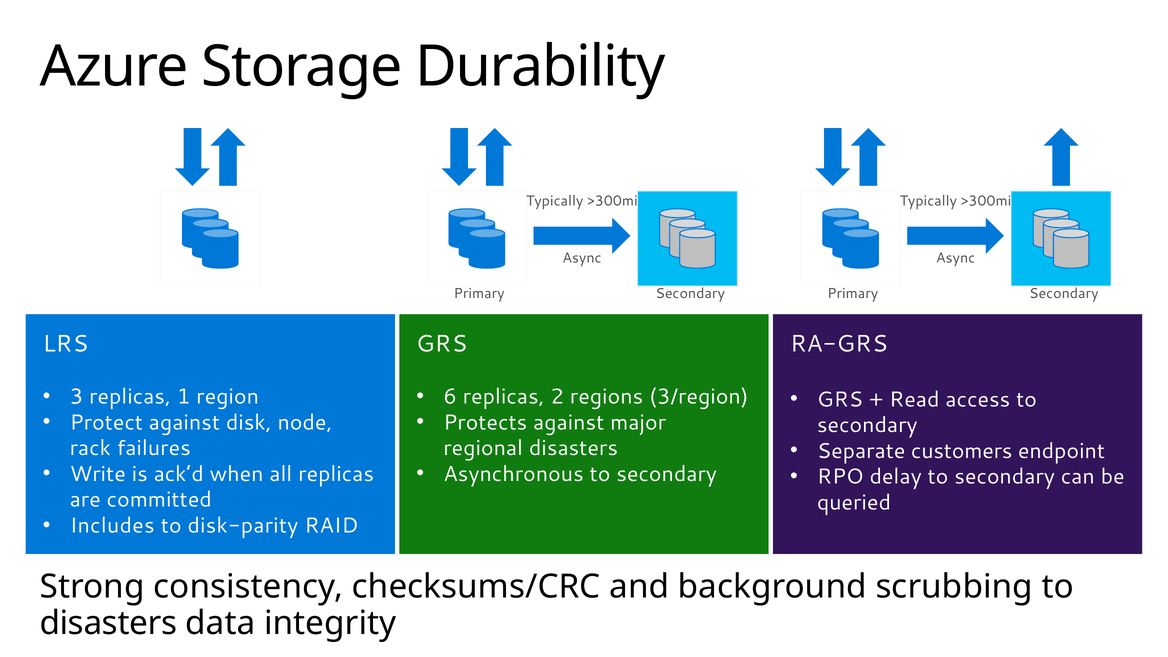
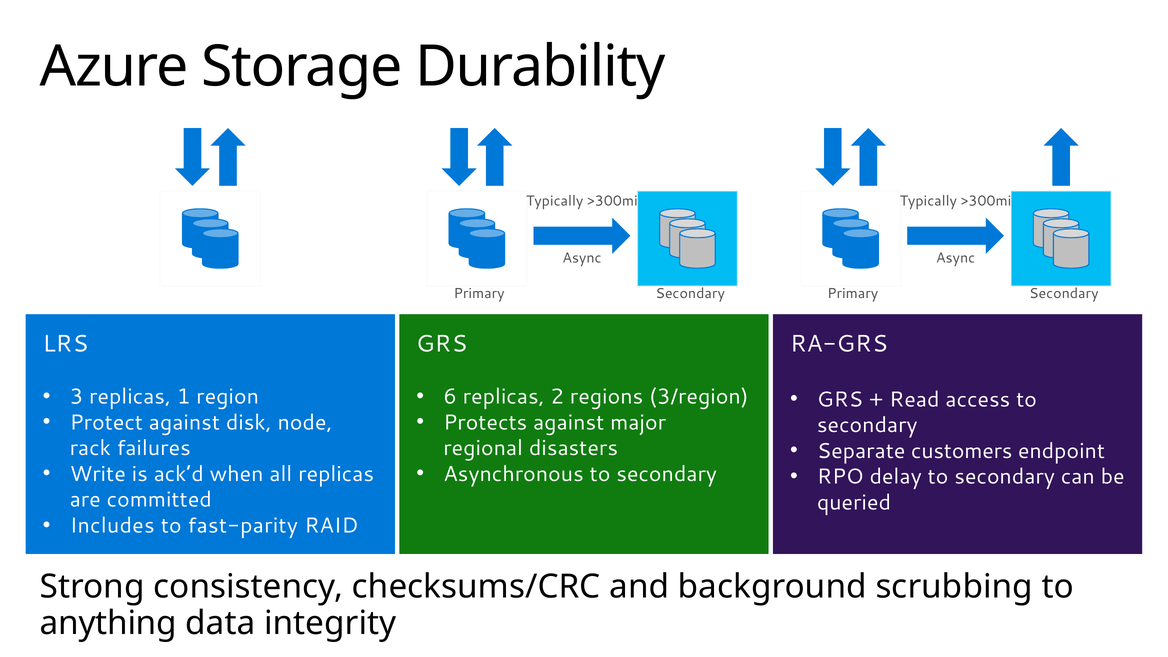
disk-parity: disk-parity -> fast-parity (243, 526)
disasters: disasters -> anything (108, 623)
